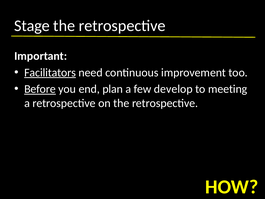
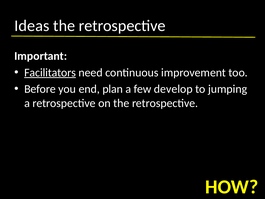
Stage: Stage -> Ideas (32, 26)
Before underline: present -> none (40, 89)
meeting: meeting -> jumping (228, 89)
